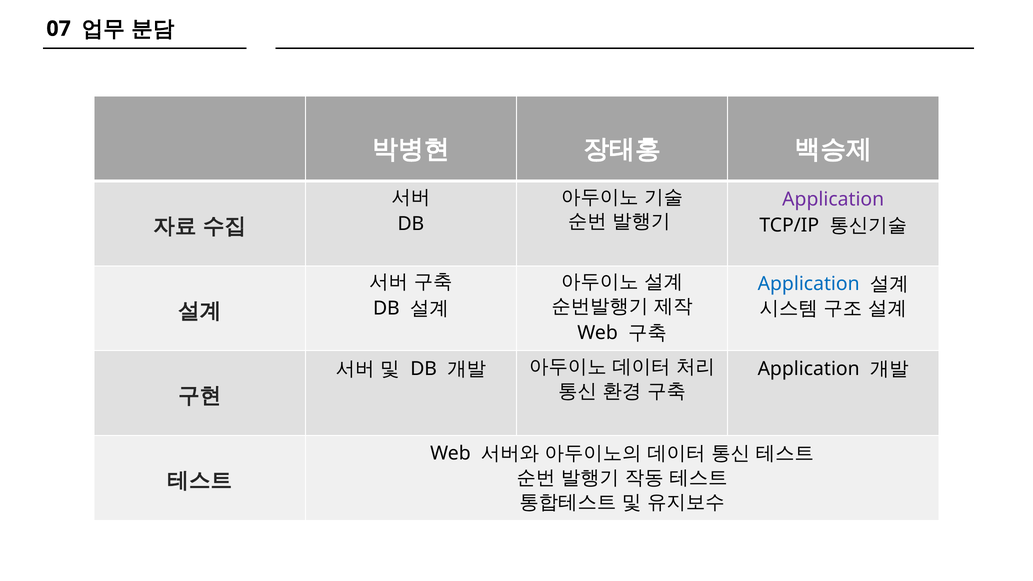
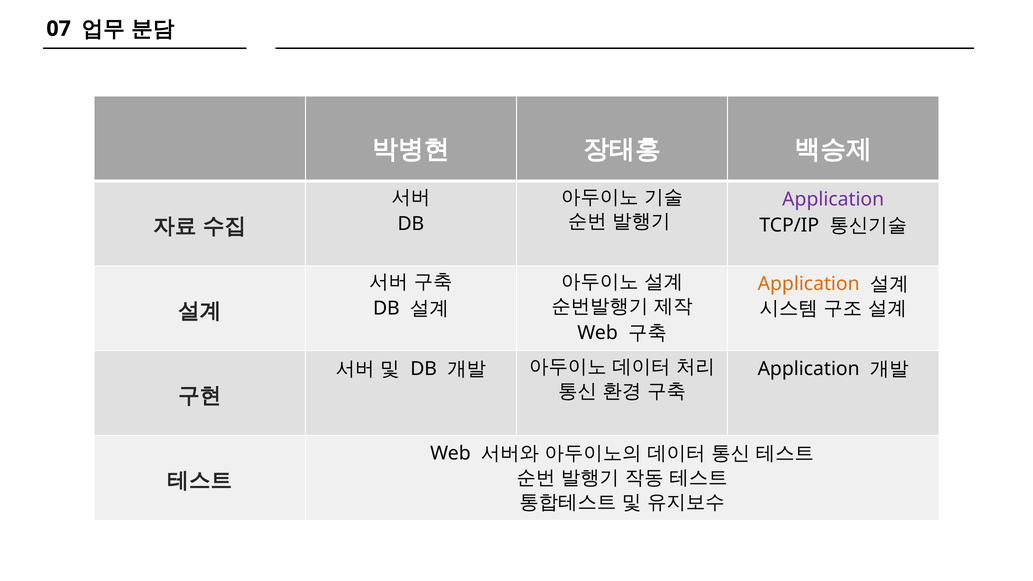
Application colour: blue -> orange (809, 284)
